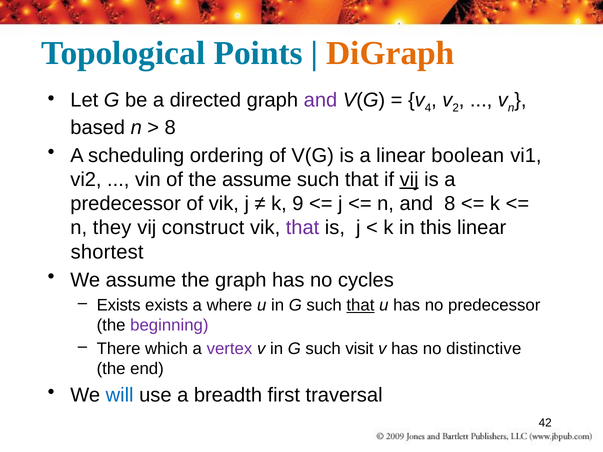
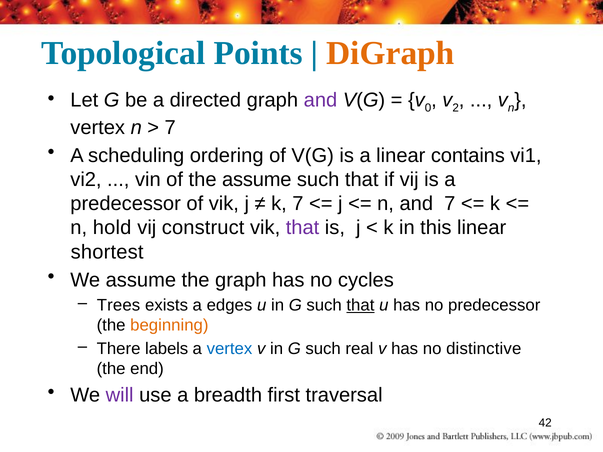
4: 4 -> 0 (428, 108)
based: based -> vertex (98, 127)
8: 8 -> 7 (170, 127)
boolean: boolean -> contains (468, 156)
vij underline: present -> none (409, 180)
k 9: 9 -> 7 (298, 204)
and 8: 8 -> 7 (450, 204)
they: they -> hold (112, 228)
Exists: Exists -> Trees (119, 305)
where: where -> edges (229, 305)
beginning colour: purple -> orange (169, 326)
which: which -> labels (167, 349)
vertex colour: purple -> blue (229, 349)
visit: visit -> real (359, 349)
will colour: blue -> purple (120, 395)
